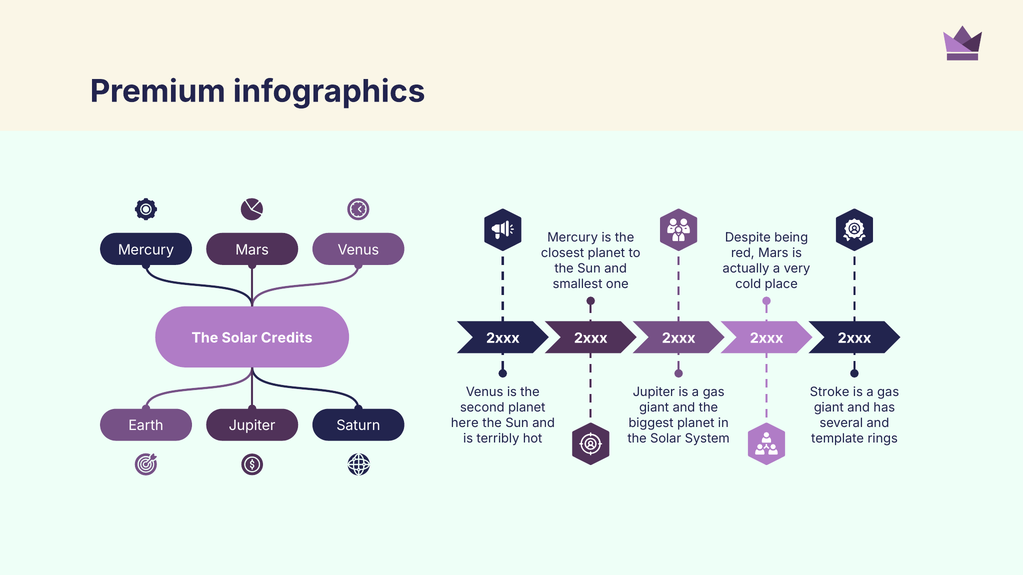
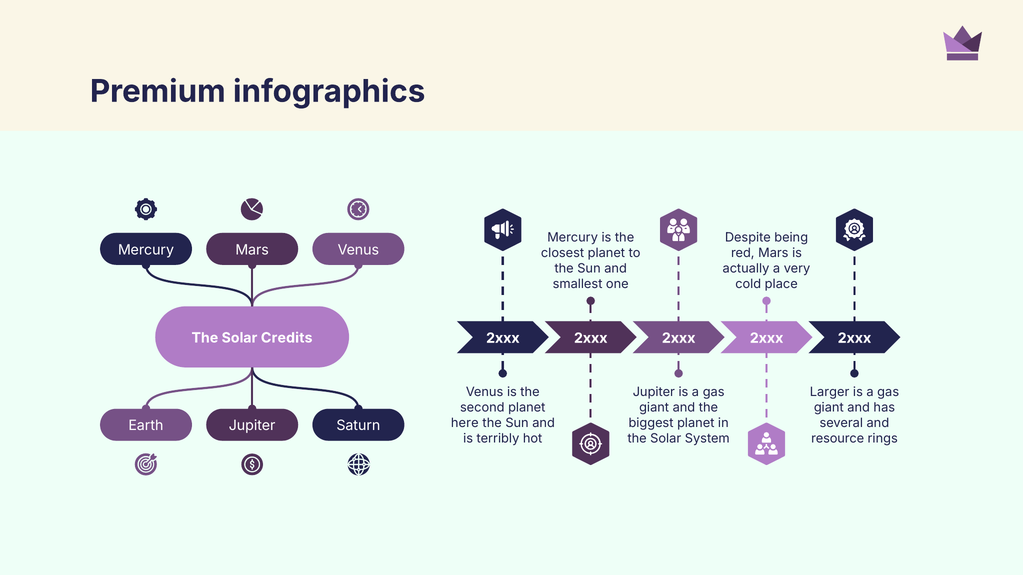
Stroke: Stroke -> Larger (830, 392)
template: template -> resource (838, 439)
